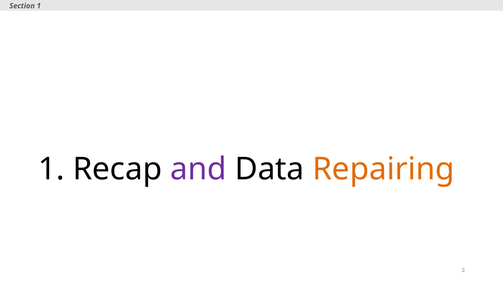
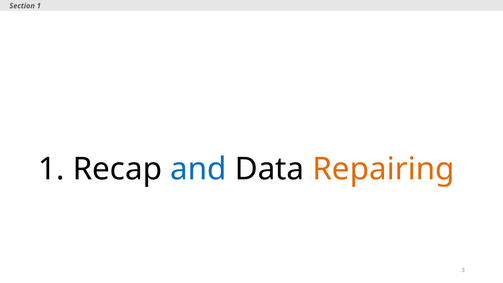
and colour: purple -> blue (198, 169)
